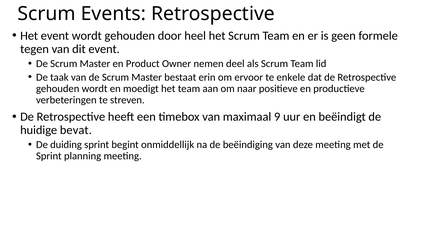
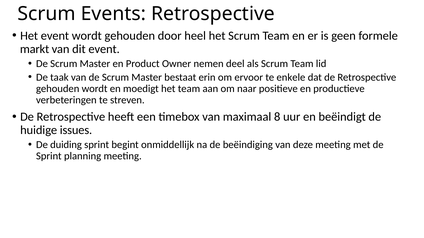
tegen: tegen -> markt (35, 49)
9: 9 -> 8 (277, 117)
bevat: bevat -> issues (76, 130)
